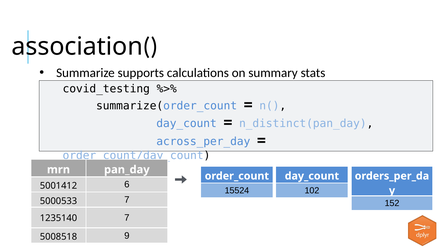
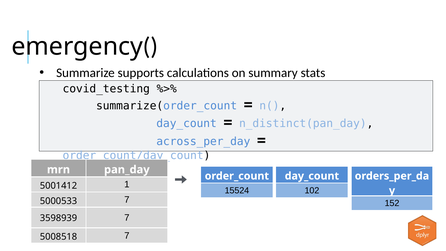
association: association -> emergency (77, 46)
6: 6 -> 1 (127, 184)
1235140: 1235140 -> 3598939 (59, 218)
5008518 9: 9 -> 7 (127, 236)
